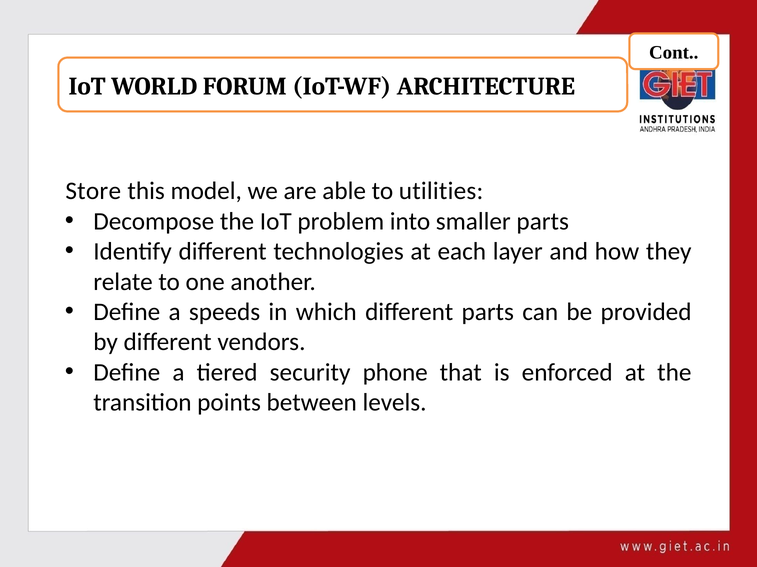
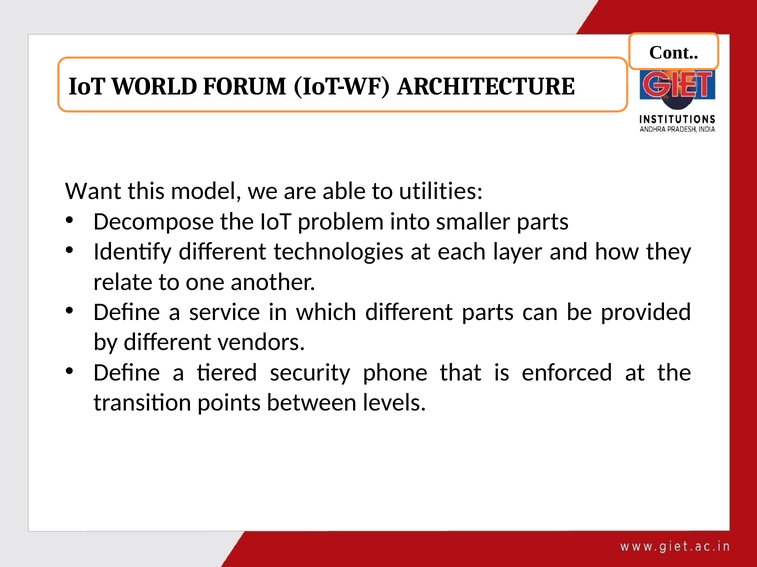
Store: Store -> Want (93, 191)
speeds: speeds -> service (225, 312)
